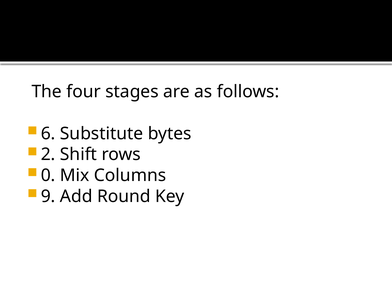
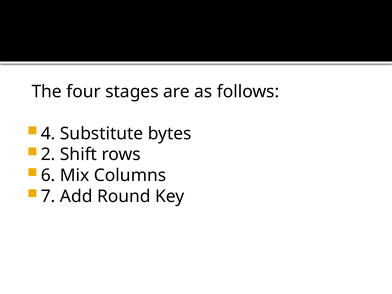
6: 6 -> 4 (48, 134)
0: 0 -> 6 (48, 175)
9: 9 -> 7 (48, 196)
